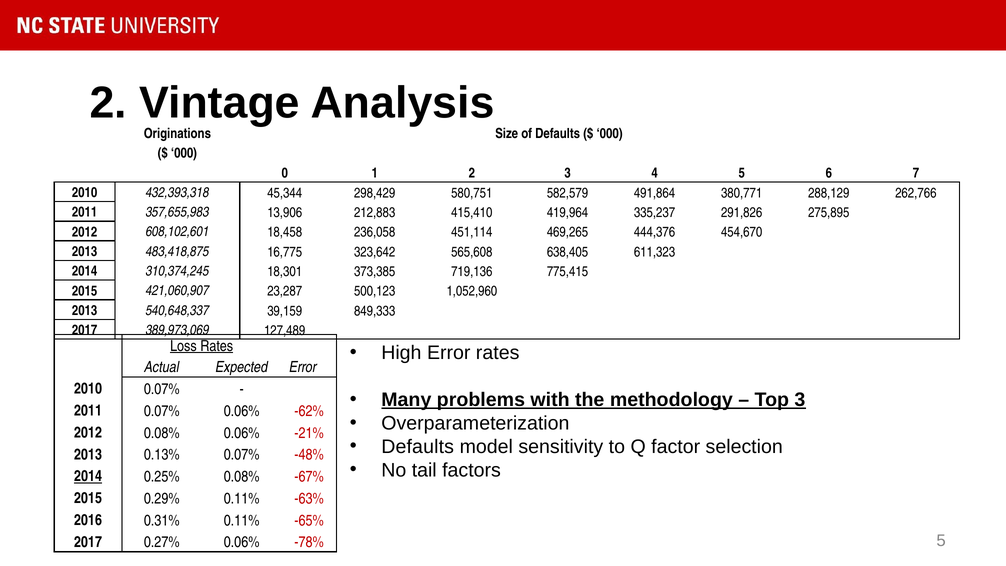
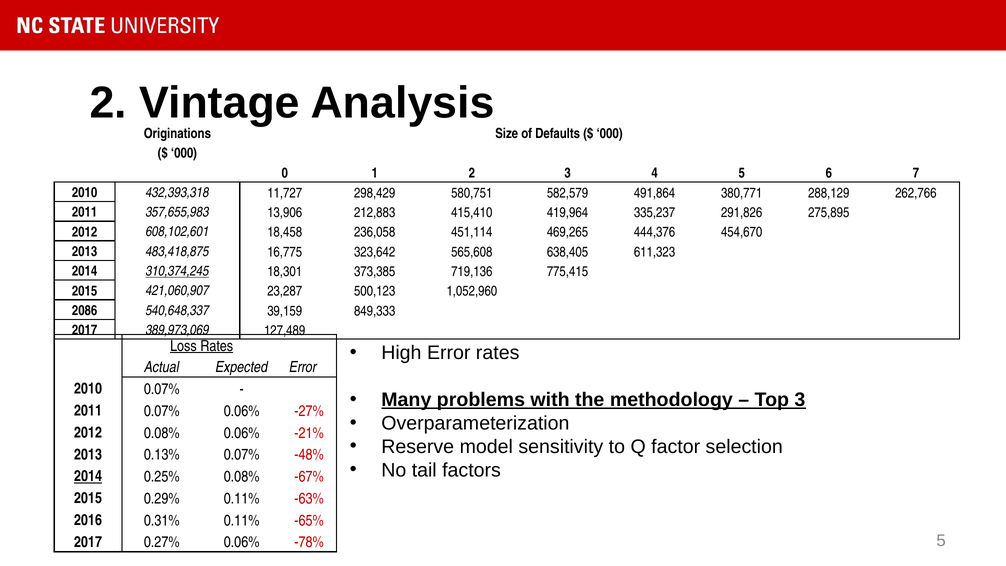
45,344: 45,344 -> 11,727 (285, 193)
310,374,245 underline: none -> present (177, 271)
2013: 2013 -> 2086 (85, 311)
-62%: -62% -> -27% (309, 411)
Defaults: Defaults -> Reserve (418, 446)
